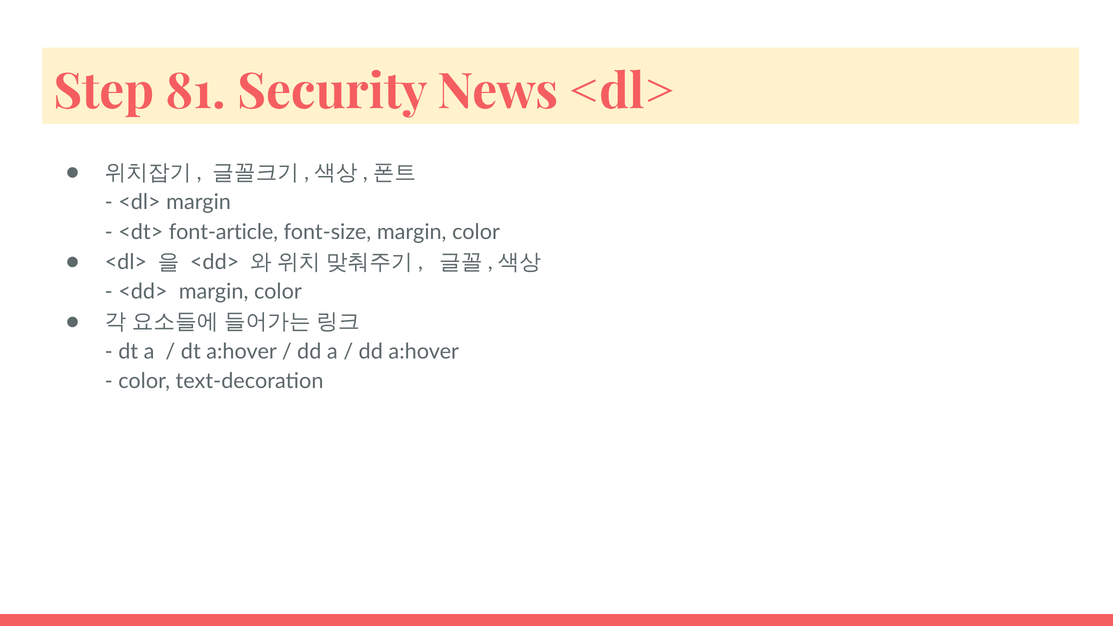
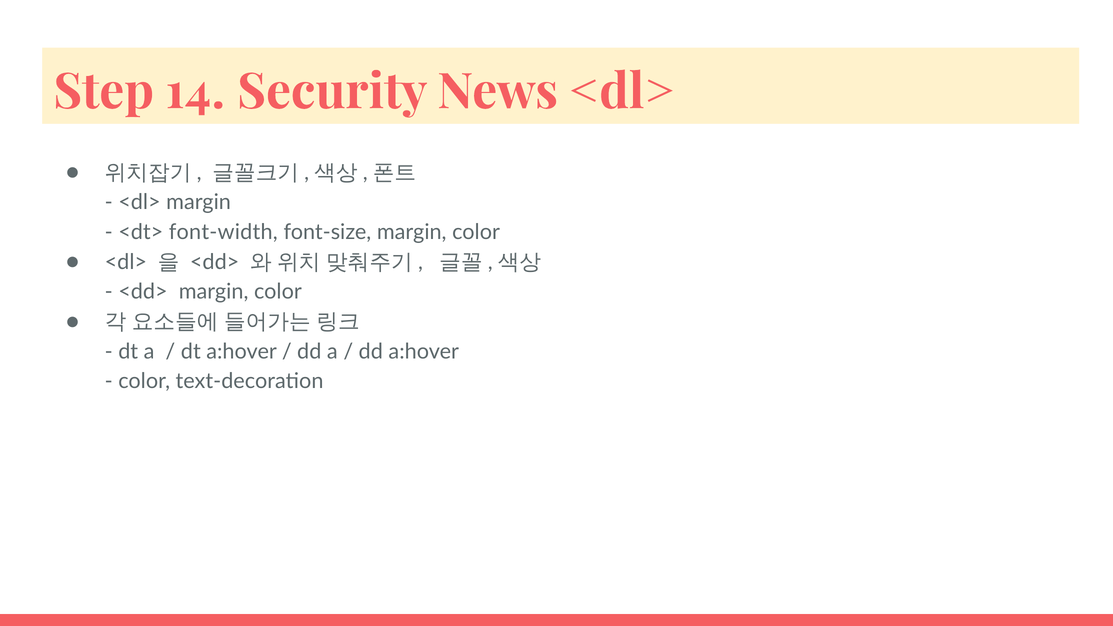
81: 81 -> 14 (195, 92)
font-article: font-article -> font-width (223, 232)
